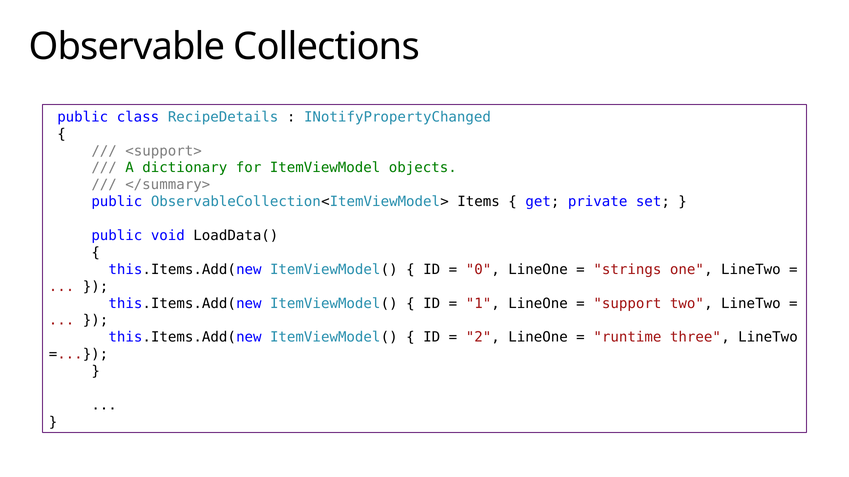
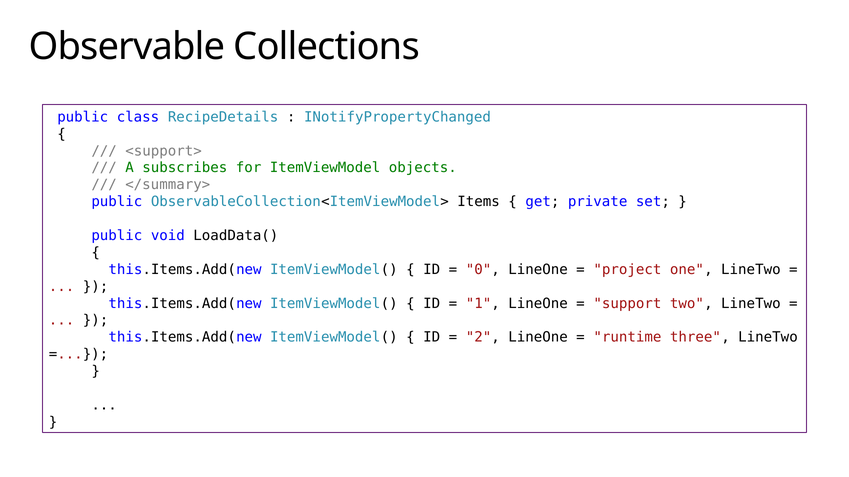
dictionary: dictionary -> subscribes (185, 168)
strings: strings -> project (627, 270)
